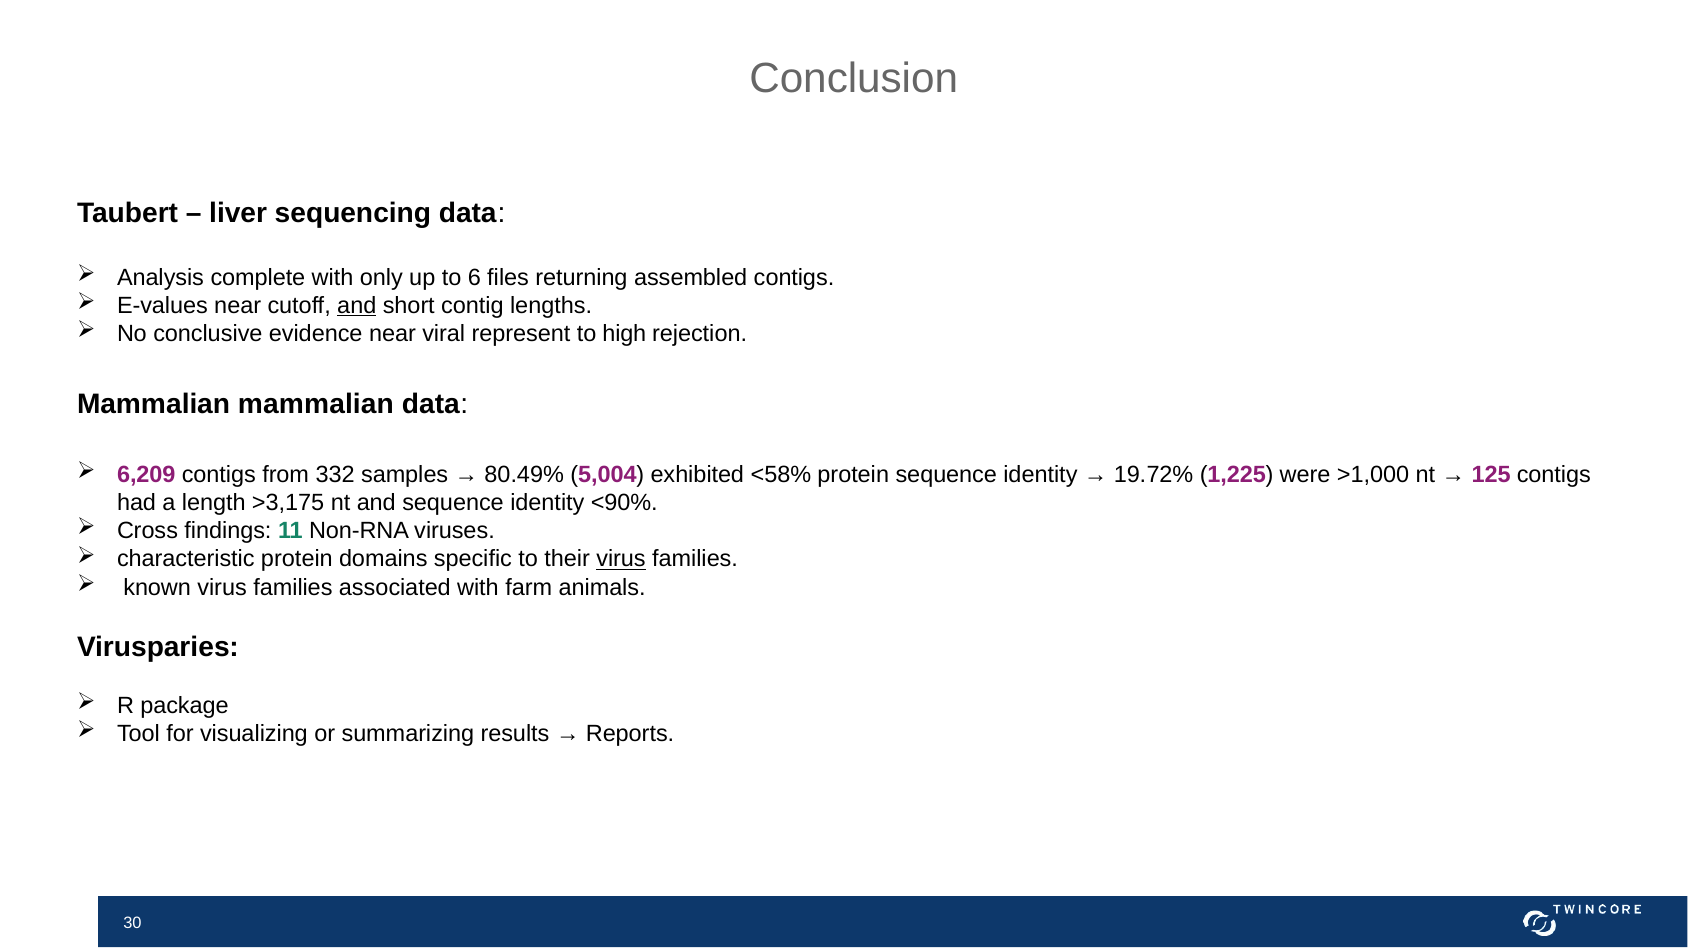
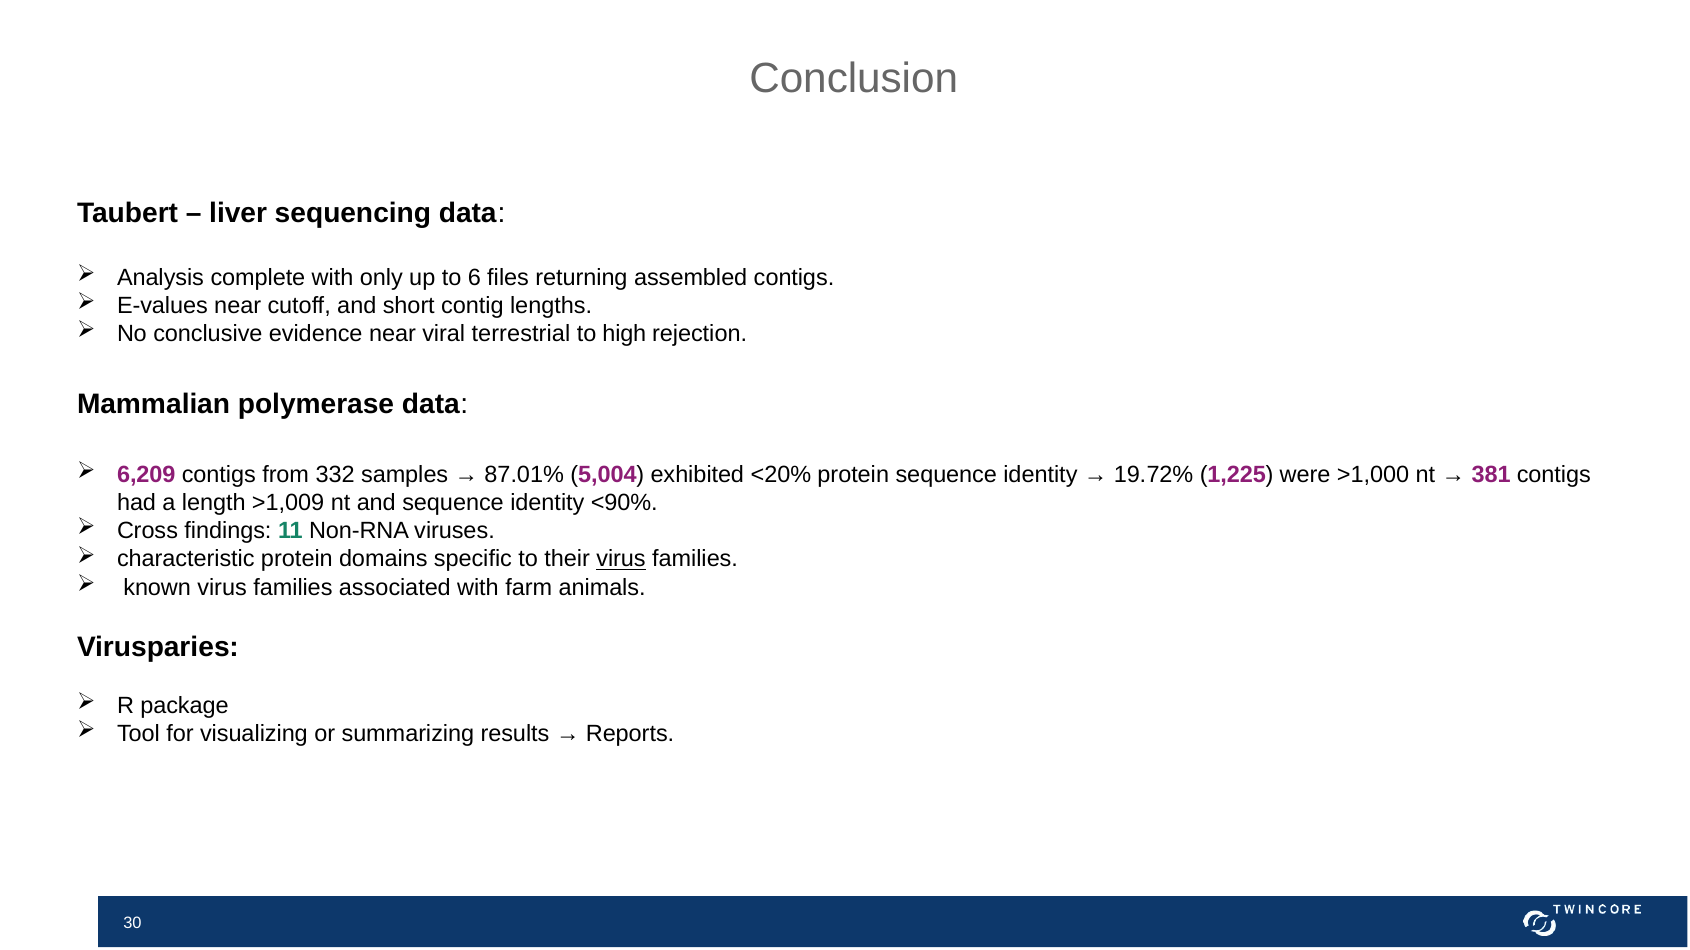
and underline: present -> none (357, 306)
represent: represent -> terrestrial (521, 334)
Mammalian mammalian: mammalian -> polymerase (316, 405)
80.49%: 80.49% -> 87.01% (524, 475)
<58%: <58% -> <20% (781, 475)
125: 125 -> 381 (1491, 475)
>3,175: >3,175 -> >1,009 (288, 503)
